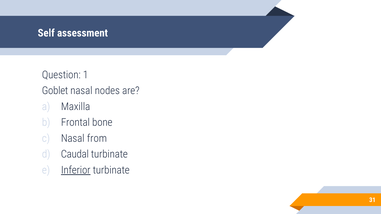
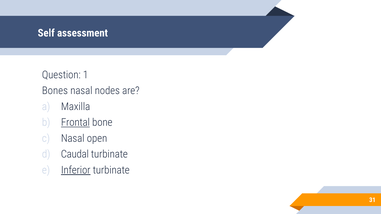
Goblet: Goblet -> Bones (55, 91)
Frontal underline: none -> present (75, 123)
from: from -> open (97, 139)
